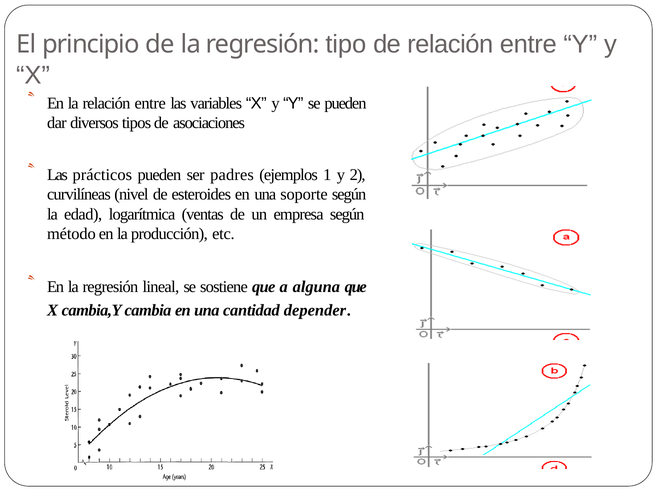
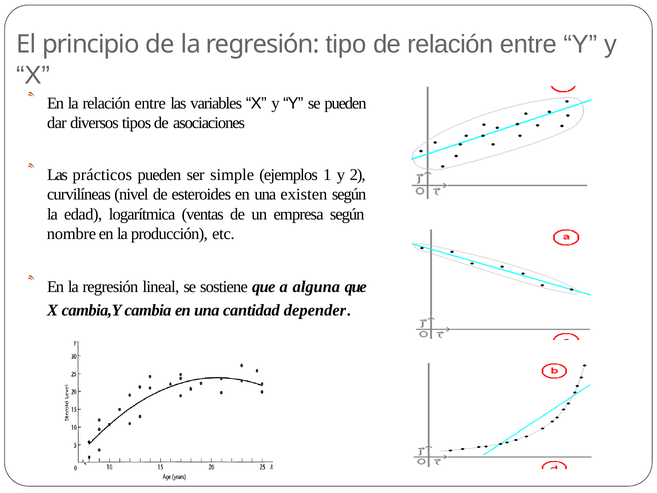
padres: padres -> simple (232, 175)
soporte: soporte -> existen (304, 194)
método: método -> nombre (71, 234)
